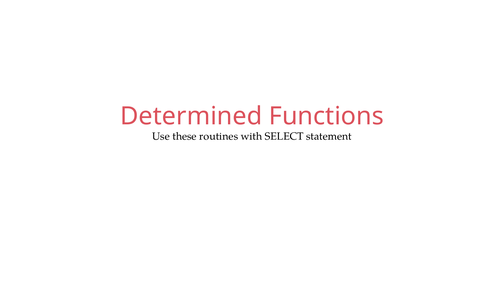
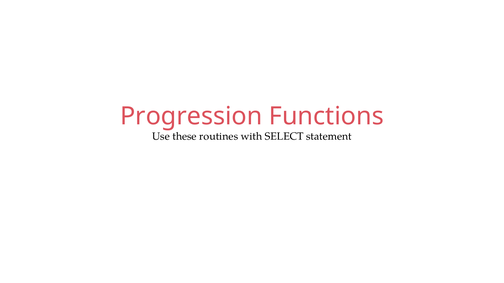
Determined: Determined -> Progression (191, 116)
